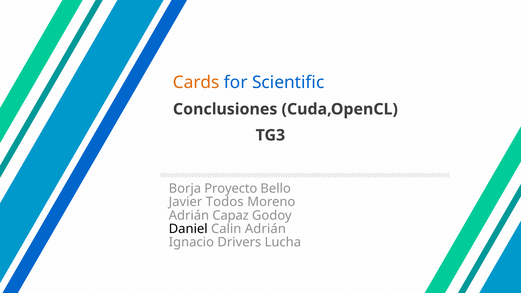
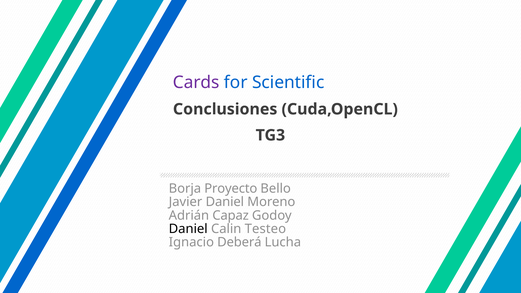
Cards colour: orange -> purple (196, 82)
Javier Todos: Todos -> Daniel (225, 202)
Calin Adrián: Adrián -> Testeo (265, 229)
Drivers: Drivers -> Deberá (239, 242)
